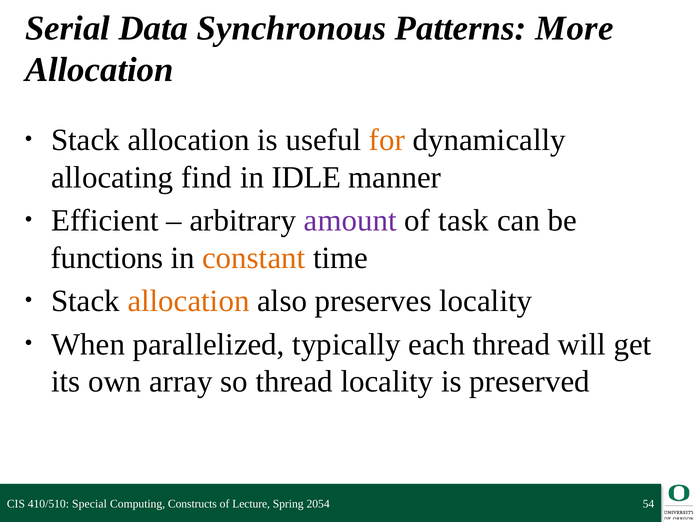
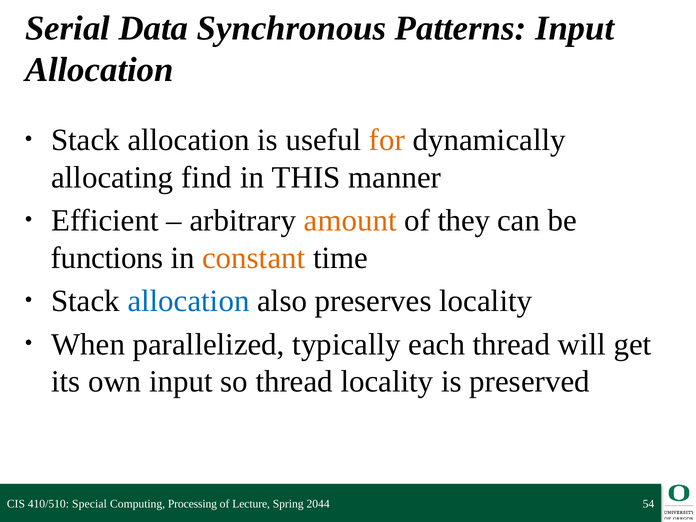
Patterns More: More -> Input (575, 28)
IDLE: IDLE -> THIS (306, 177)
amount colour: purple -> orange (350, 221)
task: task -> they (464, 221)
allocation colour: orange -> blue (189, 301)
own array: array -> input (181, 382)
Constructs: Constructs -> Processing (192, 504)
2054: 2054 -> 2044 (318, 504)
